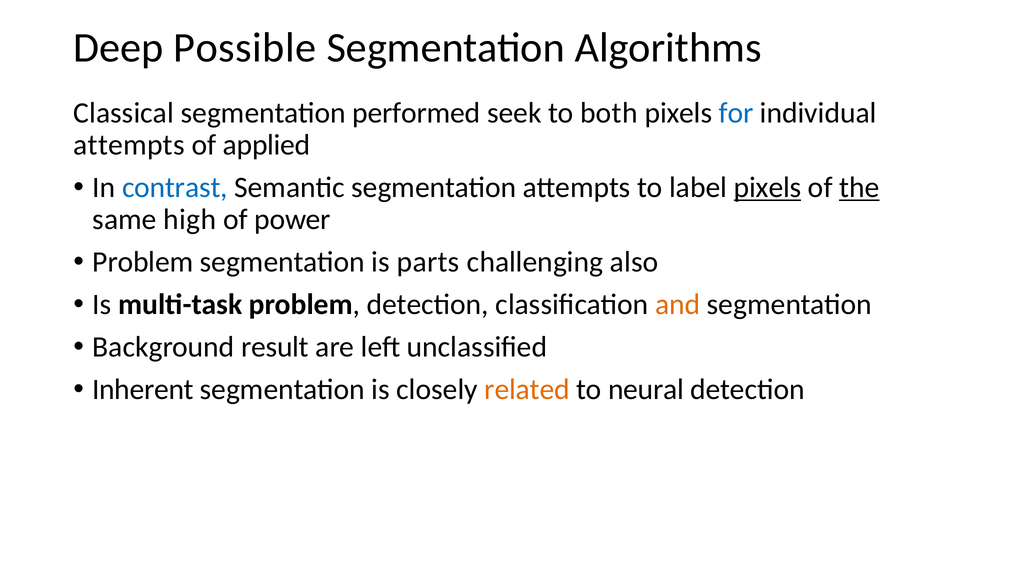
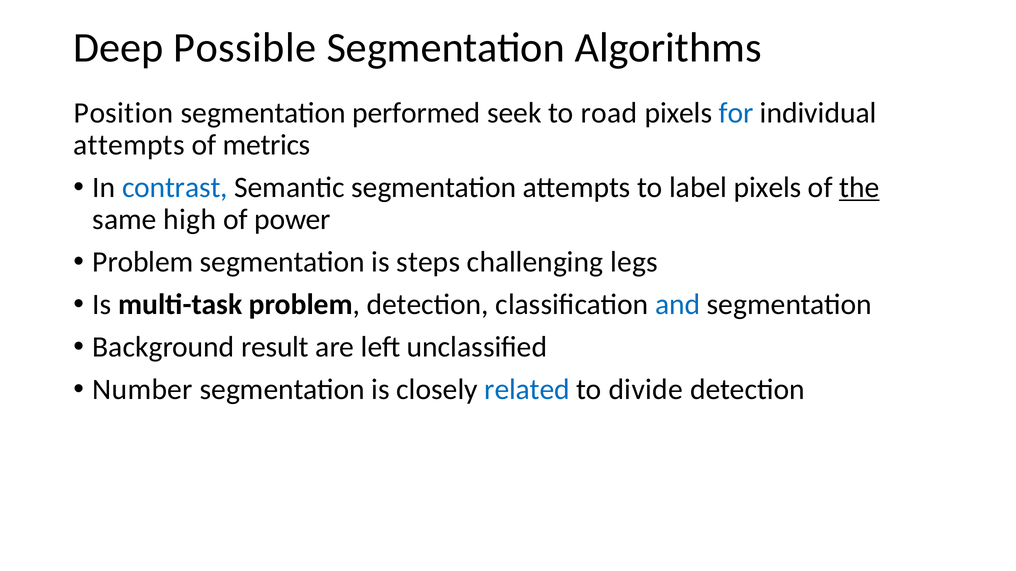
Classical: Classical -> Position (124, 113)
both: both -> road (609, 113)
applied: applied -> metrics (267, 145)
pixels underline: present -> none (768, 188)
parts: parts -> steps (428, 262)
also: also -> legs (634, 262)
and colour: orange -> blue (678, 305)
Inherent: Inherent -> Number (143, 390)
related colour: orange -> blue (527, 390)
neural: neural -> divide (646, 390)
